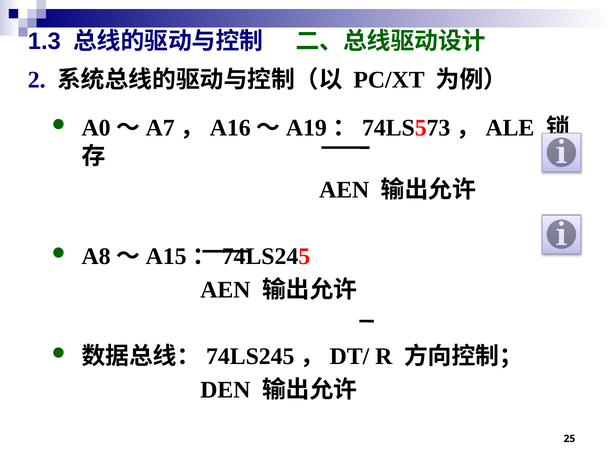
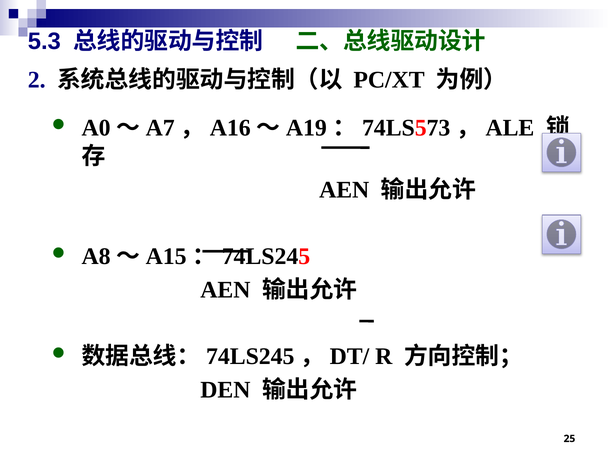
1.3: 1.3 -> 5.3 (44, 41)
